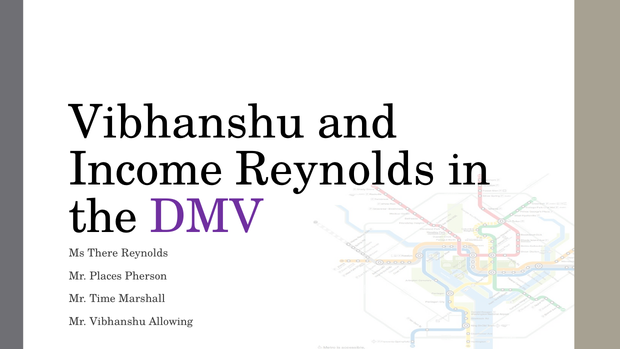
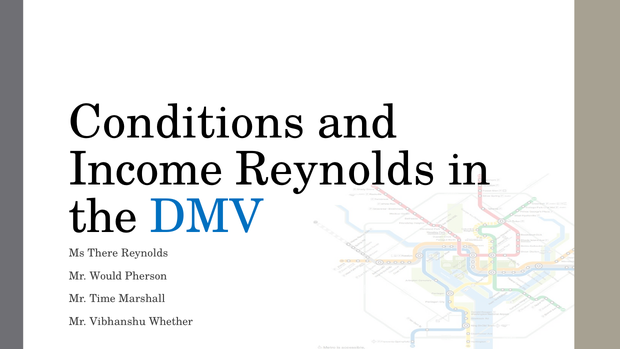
Vibhanshu: Vibhanshu -> Conditions (187, 122)
DMV colour: purple -> blue (206, 217)
Places: Places -> Would (106, 276)
Allowing: Allowing -> Whether (171, 321)
